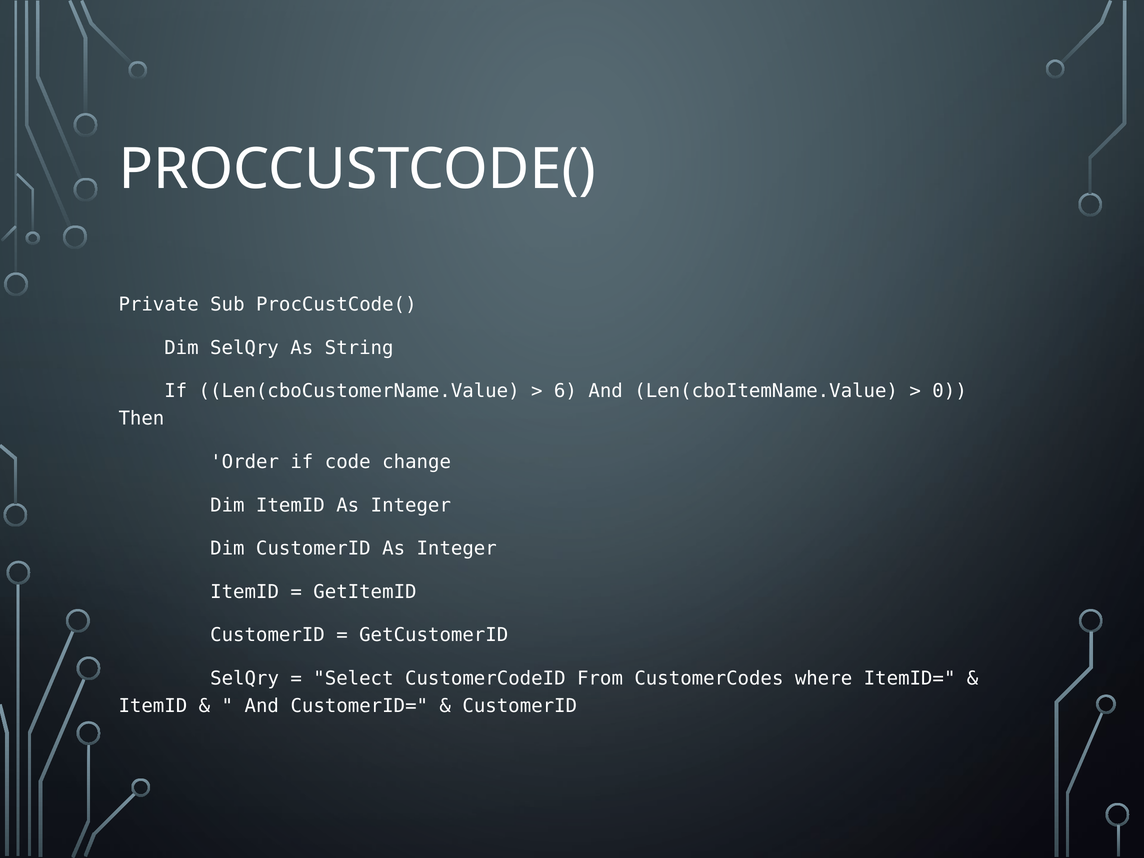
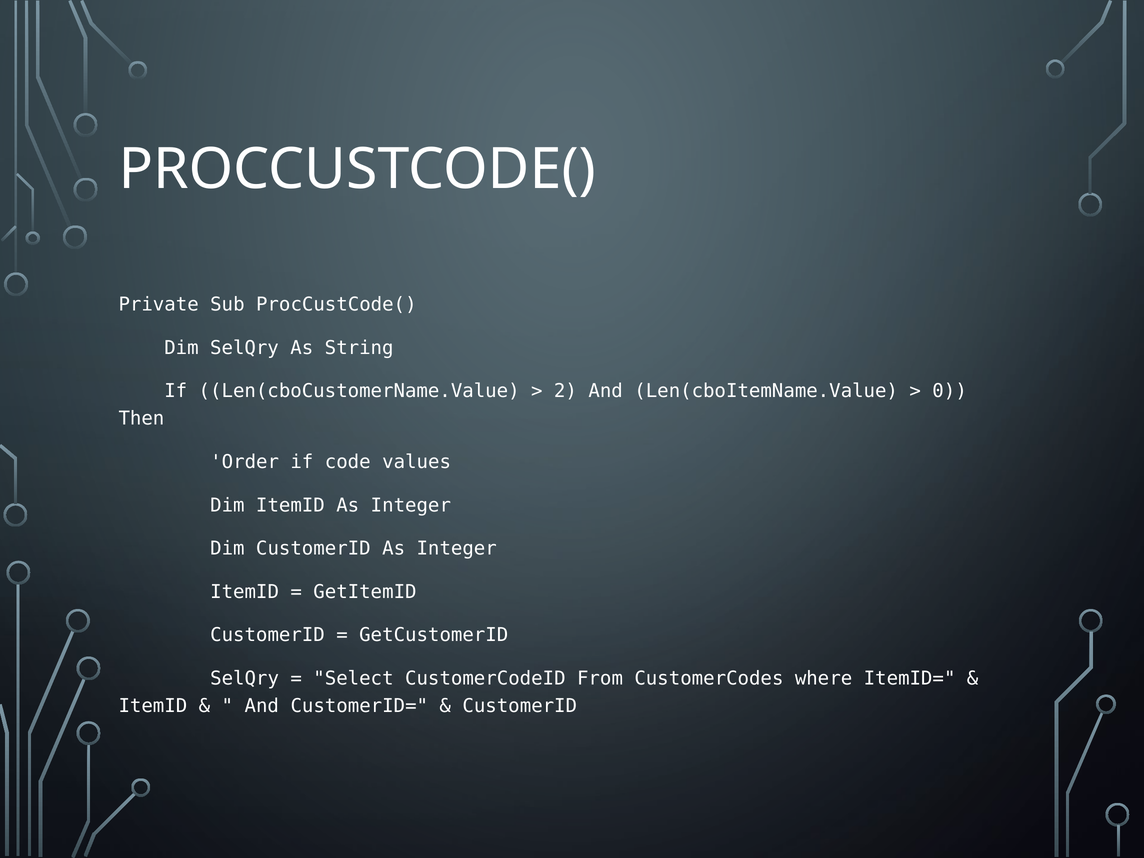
6: 6 -> 2 (565, 391)
change: change -> values (417, 462)
